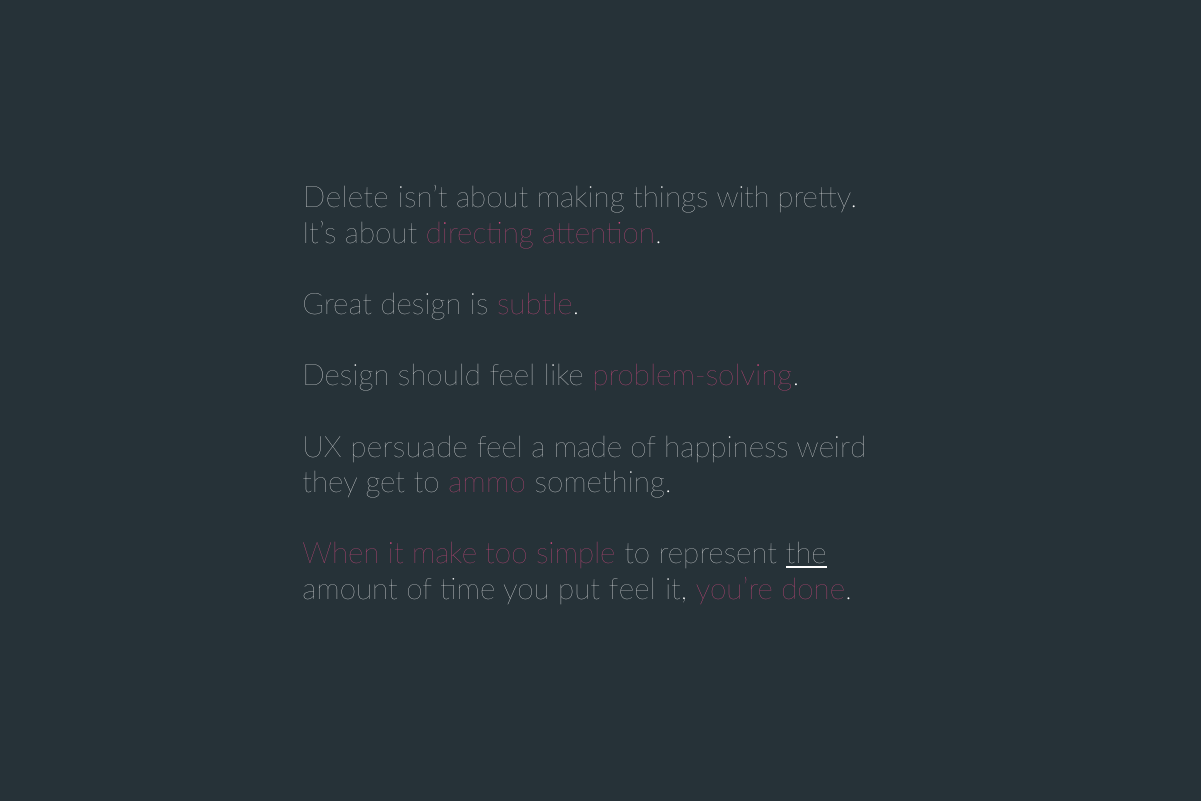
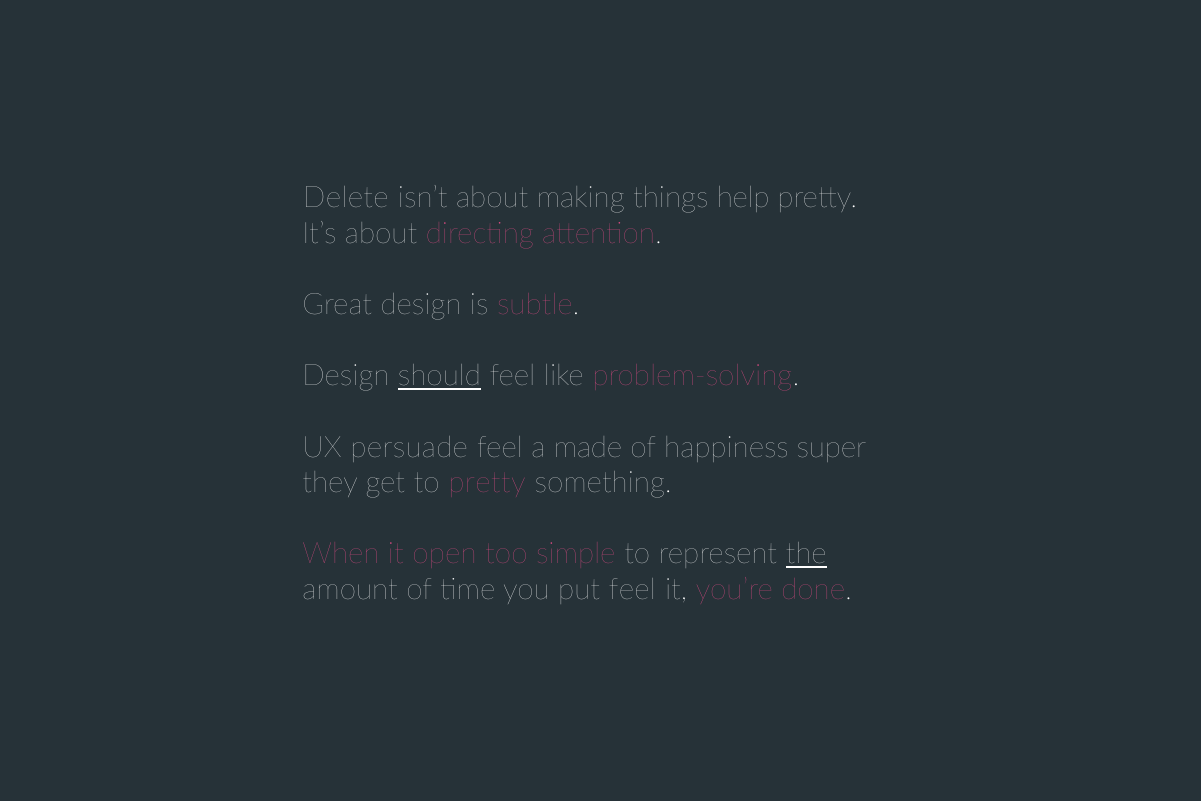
with: with -> help (743, 198)
should underline: none -> present (440, 376)
weird: weird -> super (832, 447)
to ammo: ammo -> pretty (487, 483)
make: make -> open (444, 554)
